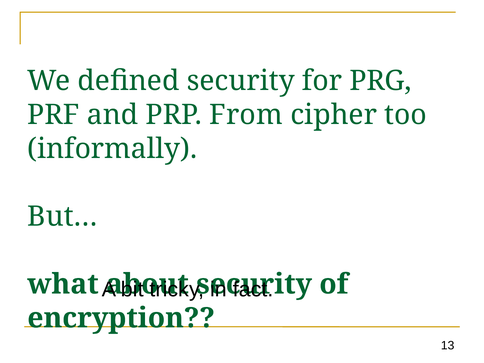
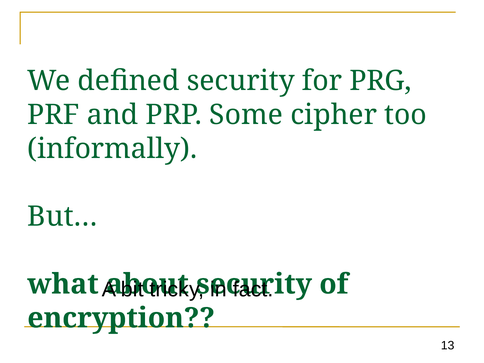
From: From -> Some (246, 115)
